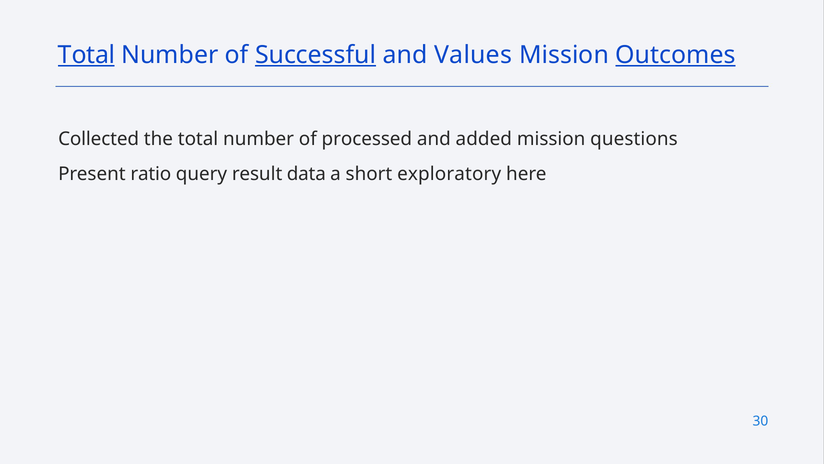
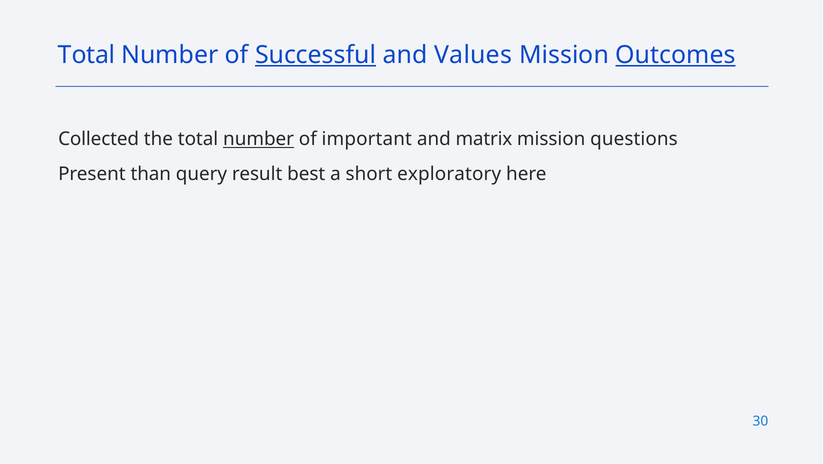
Total underline: present -> none (87, 55)
number underline: none -> present (259, 139)
processed: processed -> important (367, 139)
added: added -> matrix (484, 139)
ratio: ratio -> than (151, 174)
data: data -> best (306, 174)
